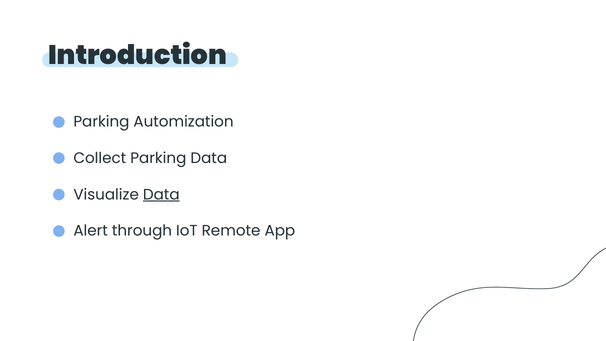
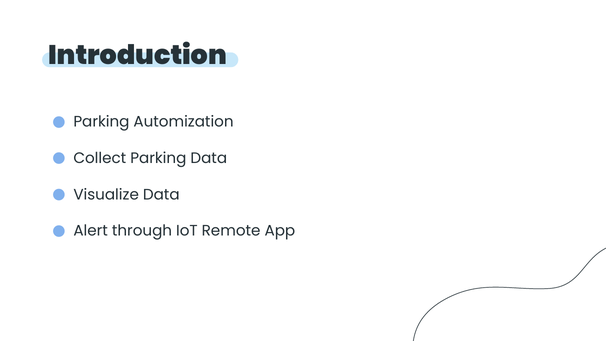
Data underline: present -> none (161, 194)
